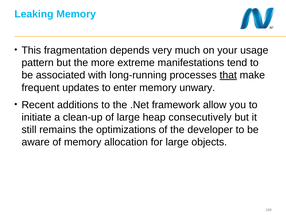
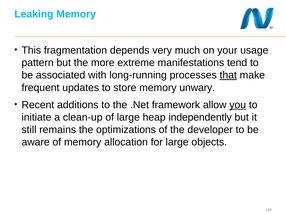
enter: enter -> store (125, 87)
you underline: none -> present (238, 105)
consecutively: consecutively -> independently (200, 117)
